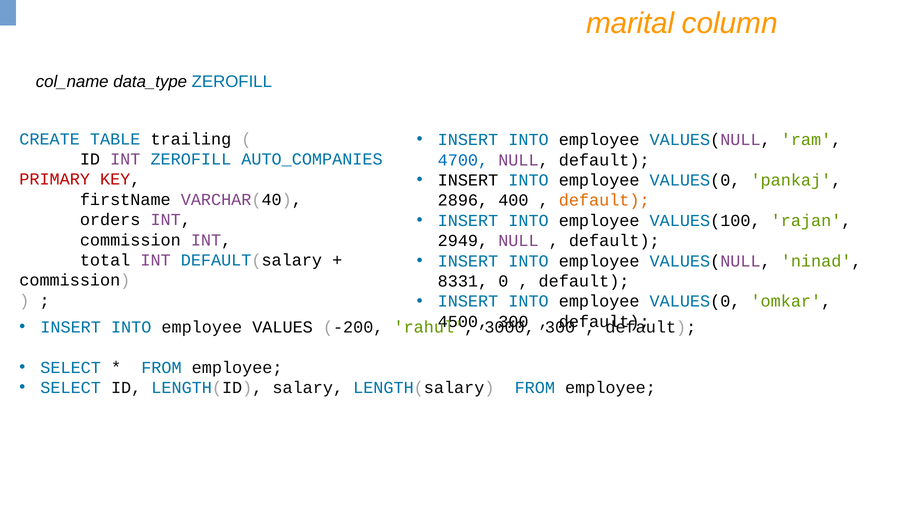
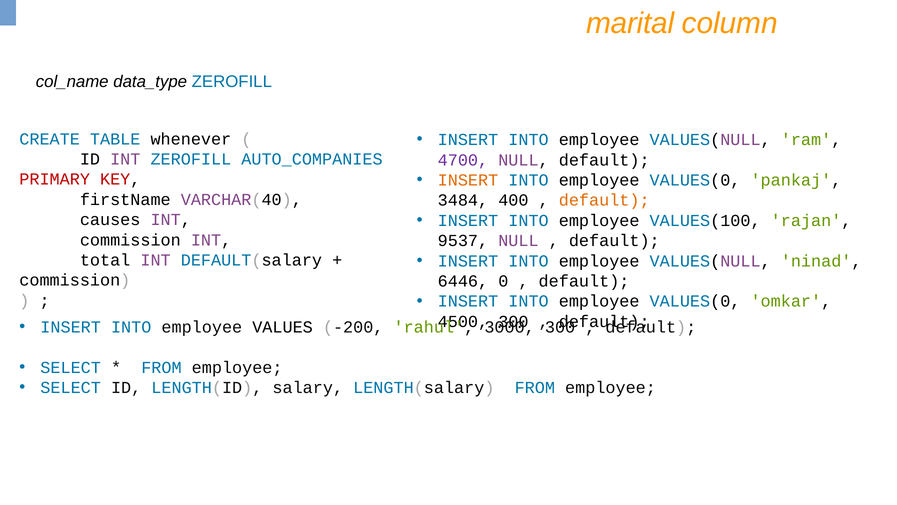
trailing: trailing -> whenever (191, 139)
4700 colour: blue -> purple (463, 160)
INSERT colour: black -> orange (468, 180)
2896: 2896 -> 3484 (463, 200)
orders: orders -> causes (110, 220)
2949: 2949 -> 9537 (463, 241)
8331: 8331 -> 6446 (463, 281)
